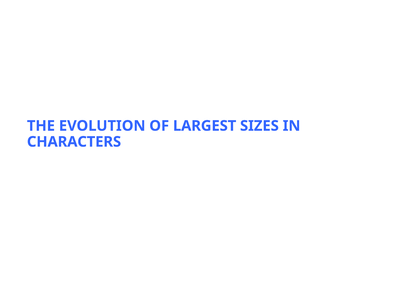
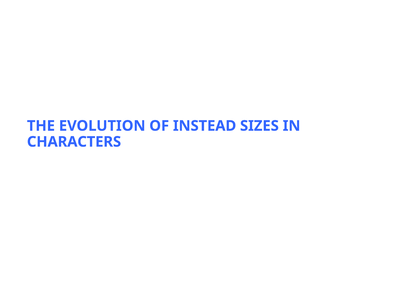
LARGEST: LARGEST -> INSTEAD (205, 126)
